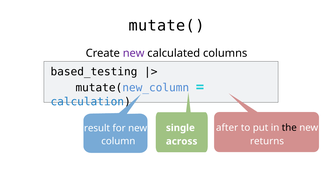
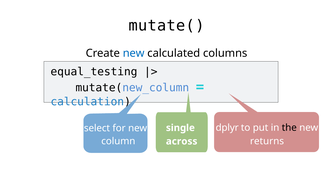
new colour: purple -> blue (134, 53)
based_testing: based_testing -> equal_testing (94, 72)
after: after -> dplyr (227, 128)
result: result -> select (97, 128)
